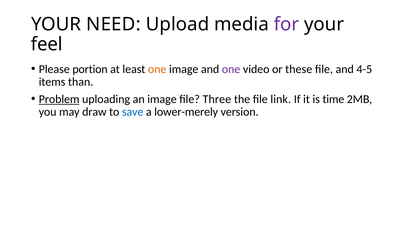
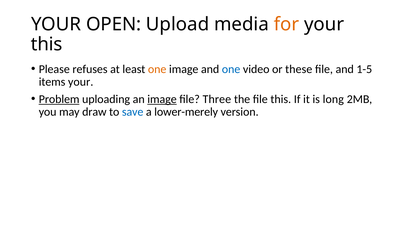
NEED: NEED -> OPEN (114, 24)
for colour: purple -> orange (286, 24)
feel: feel -> this (47, 44)
portion: portion -> refuses (90, 69)
one colour: purple -> blue (231, 69)
4-5: 4-5 -> 1-5 (364, 69)
items than: than -> your (81, 82)
image underline: none -> present (162, 99)
file link: link -> this (281, 99)
time: time -> long (333, 99)
